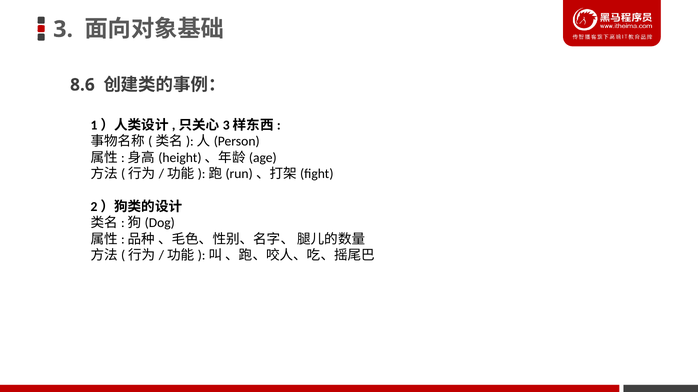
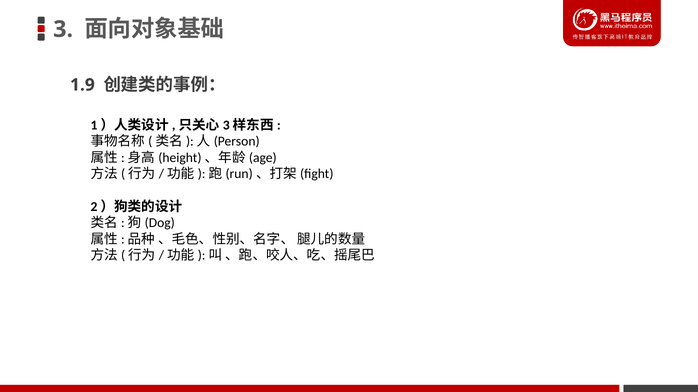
8.6: 8.6 -> 1.9 (82, 85)
